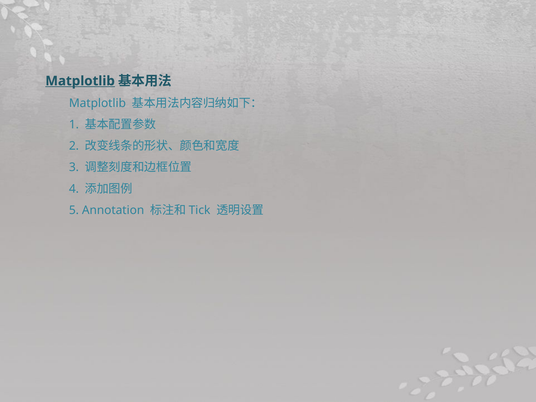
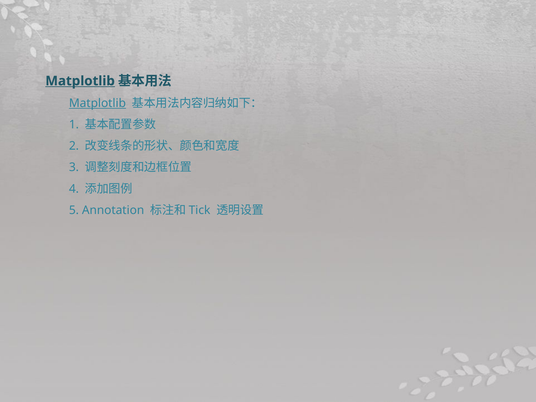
Matplotlib underline: none -> present (97, 103)
